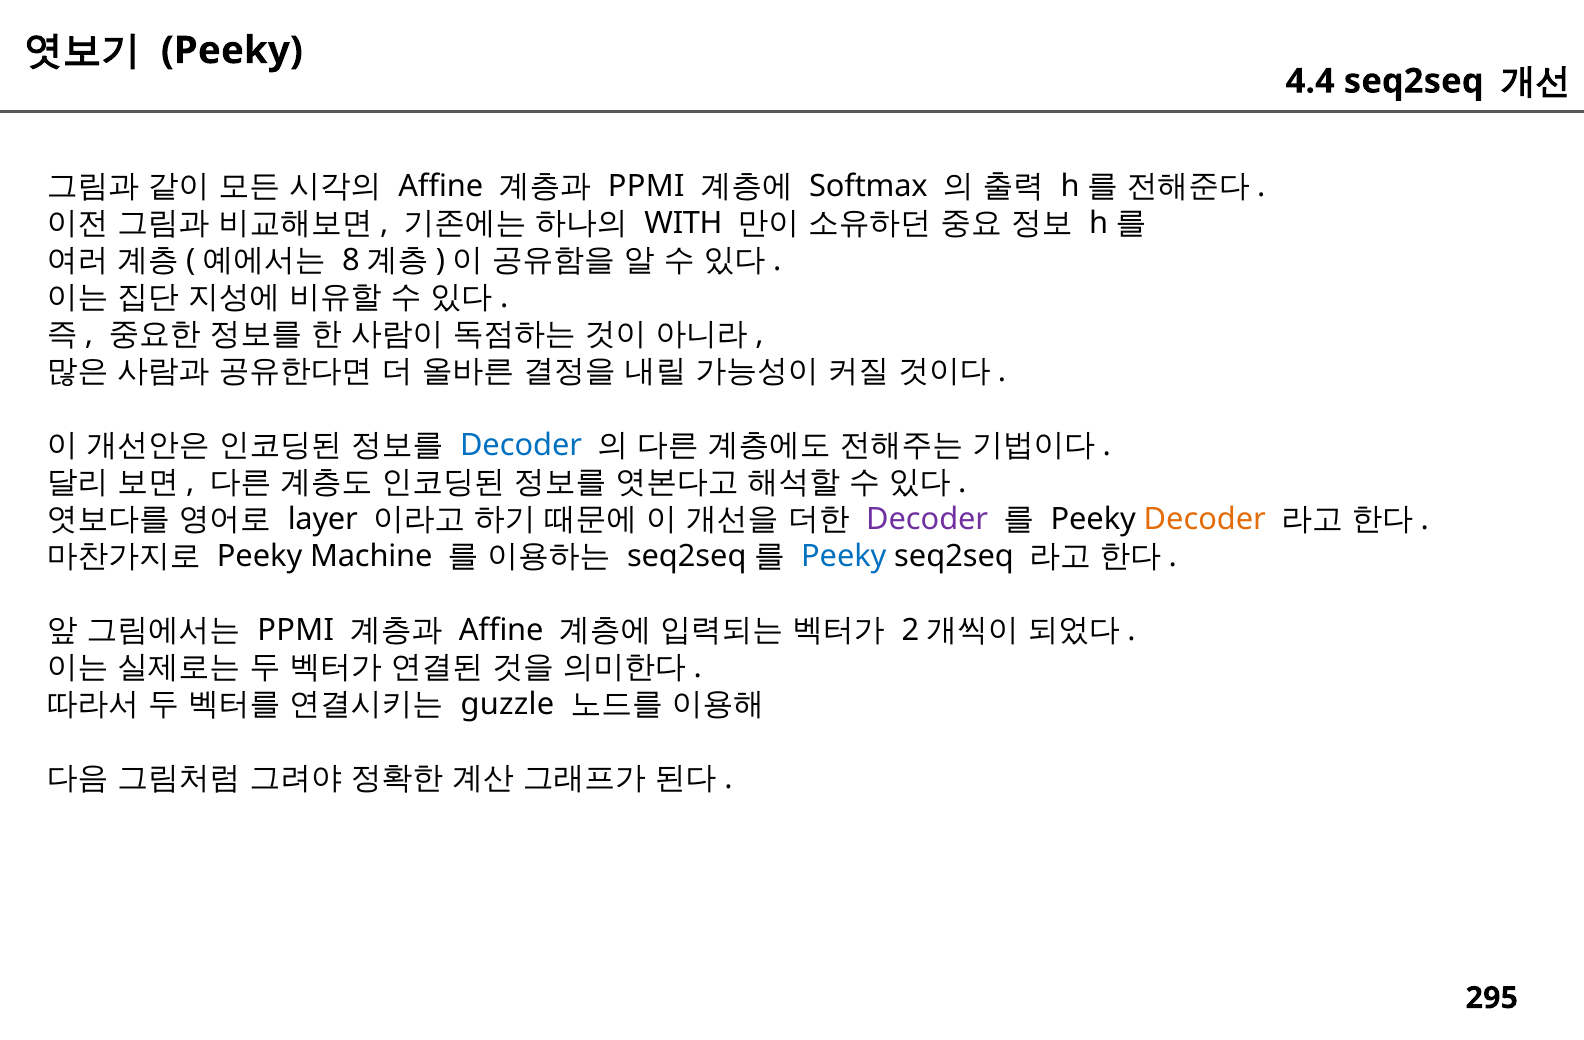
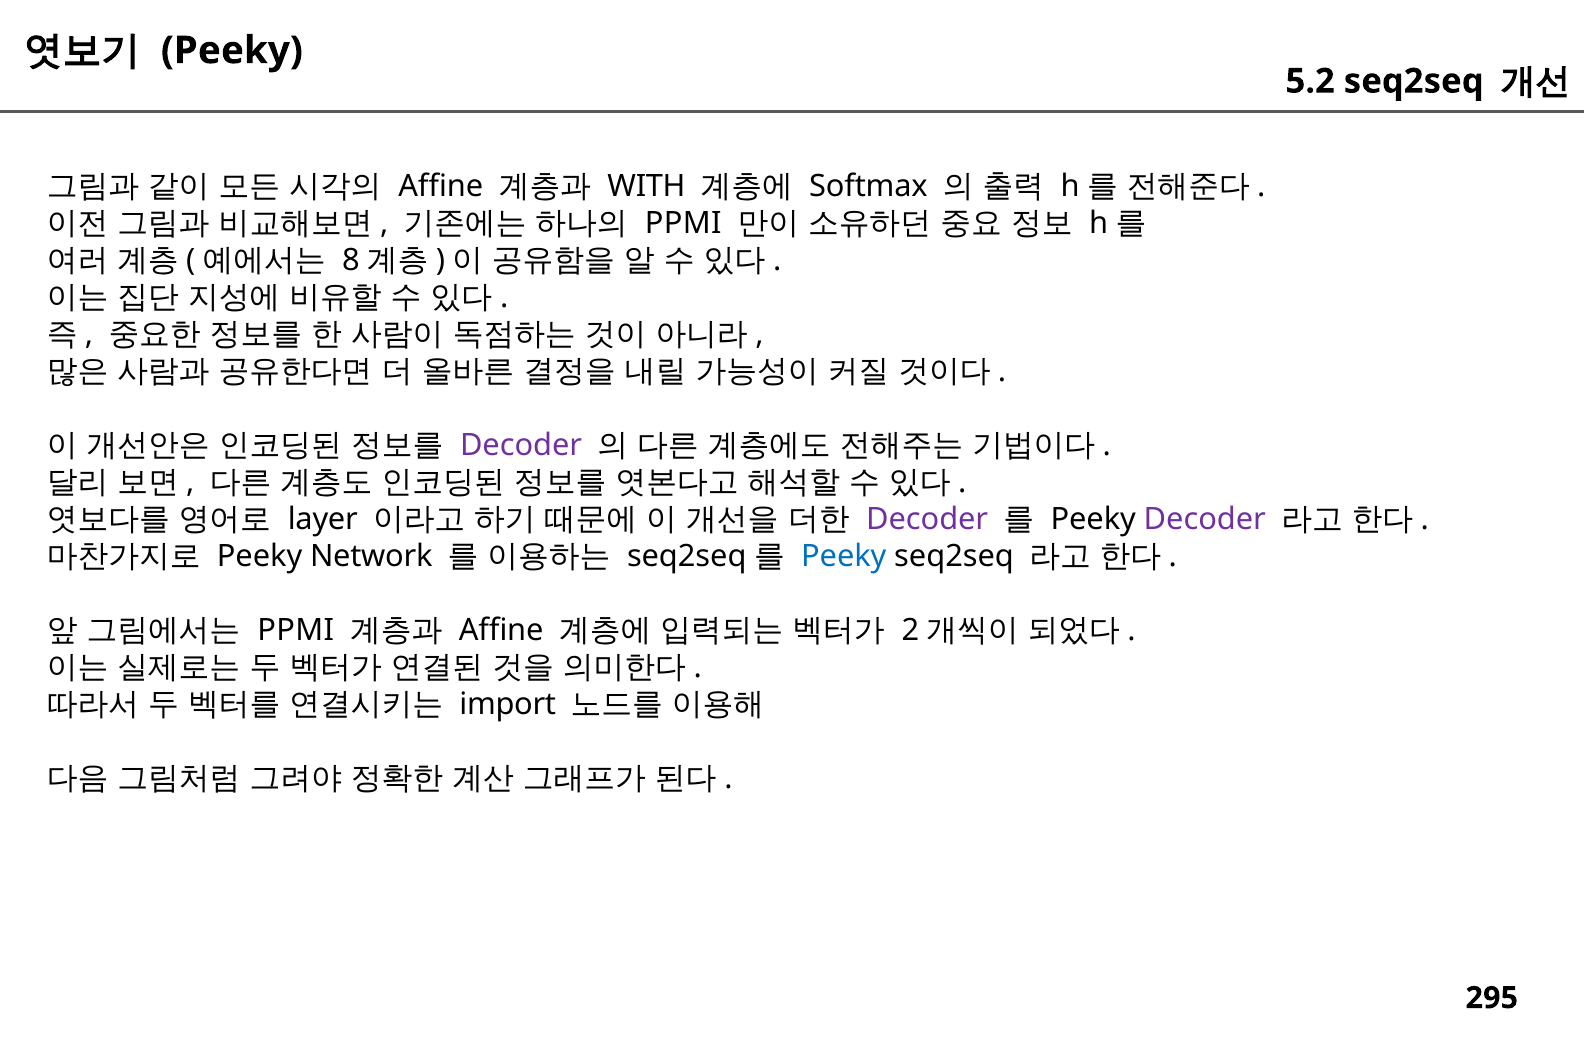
4.4: 4.4 -> 5.2 (1310, 81)
PPMI: PPMI -> WITH (646, 187)
WITH: WITH -> PPMI (683, 224)
Decoder colour: blue -> purple (521, 446)
Decoder colour: orange -> purple (1205, 519)
Machine: Machine -> Network (371, 556)
guzzle: guzzle -> import (508, 704)
